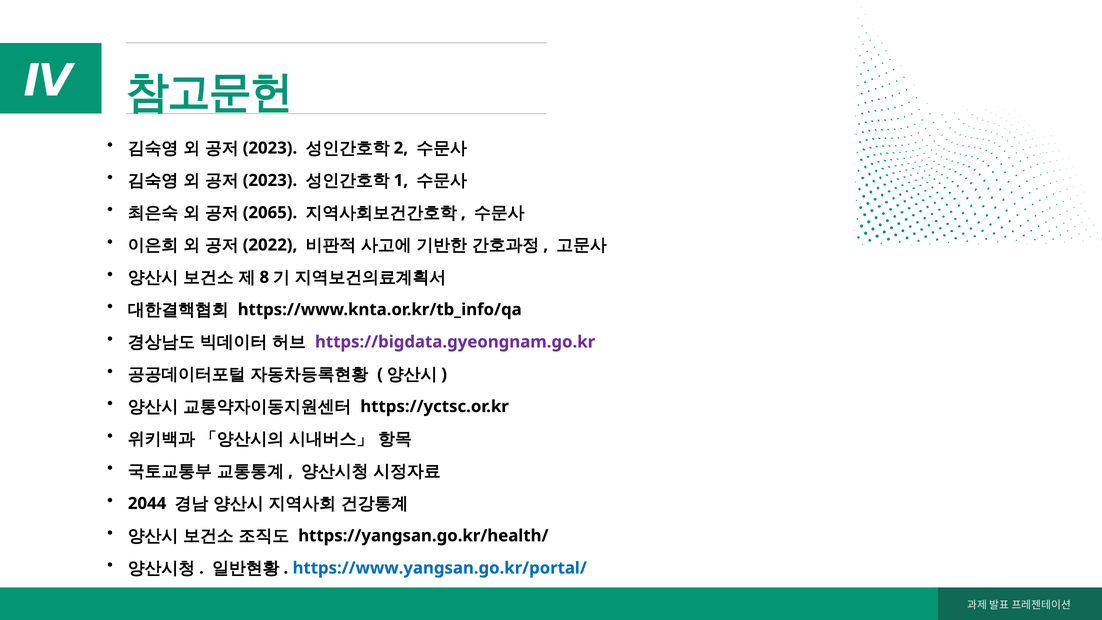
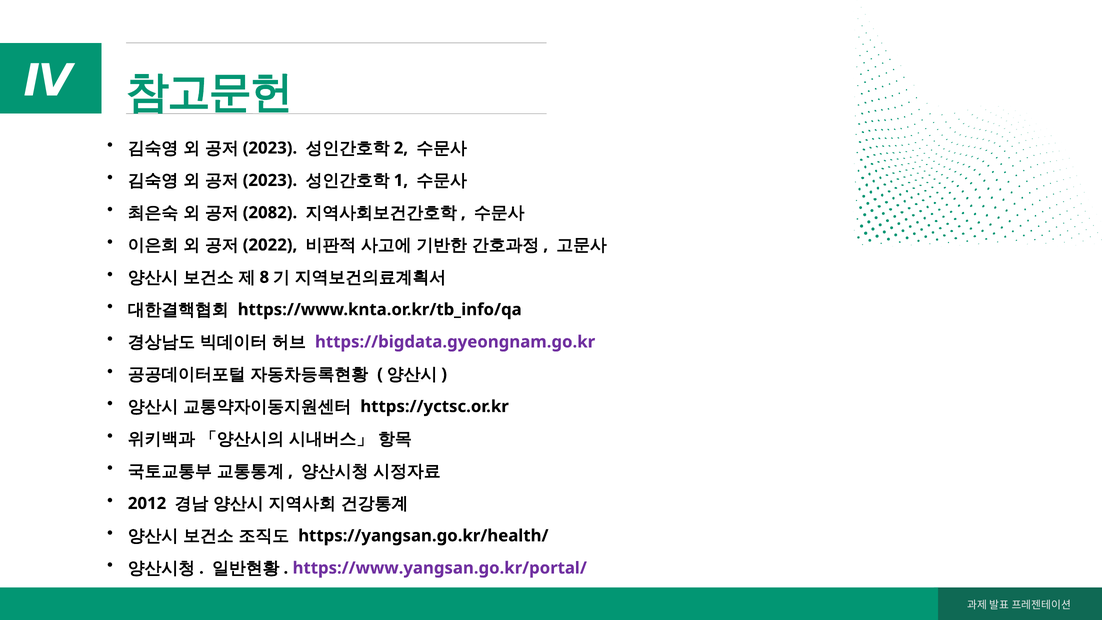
2065: 2065 -> 2082 (270, 213)
2044: 2044 -> 2012 (147, 503)
https://www.yangsan.go.kr/portal/ colour: blue -> purple (440, 568)
